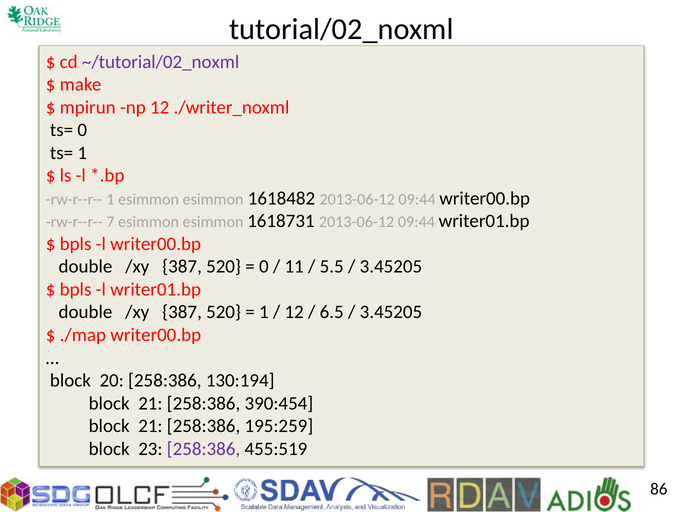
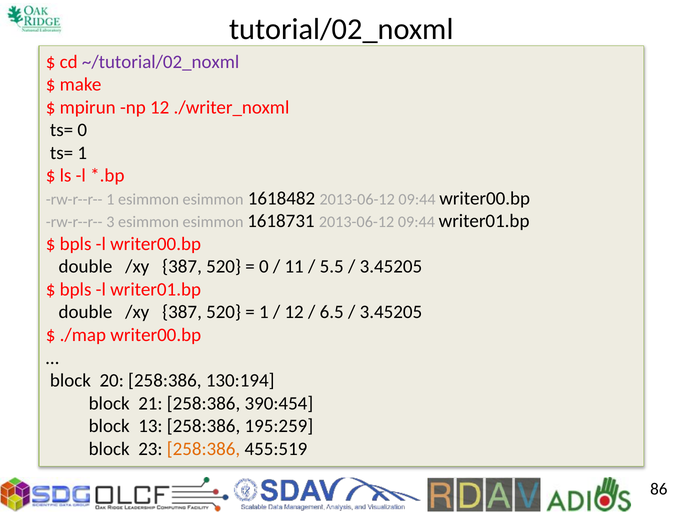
7: 7 -> 3 (110, 222)
21: 21 -> 13 (150, 426)
258:386 colour: purple -> orange (204, 449)
